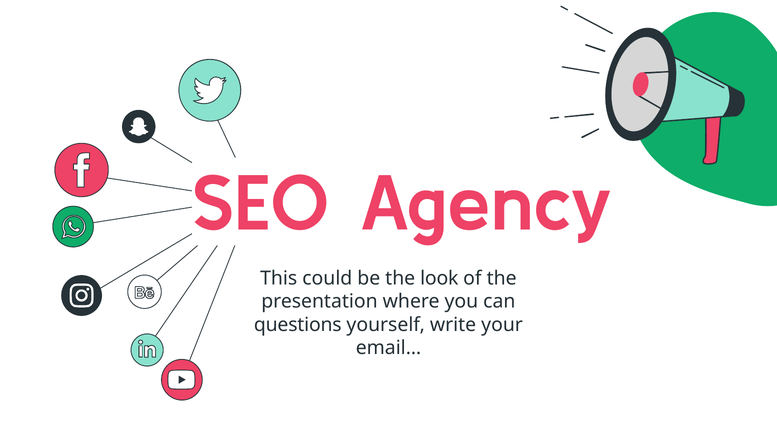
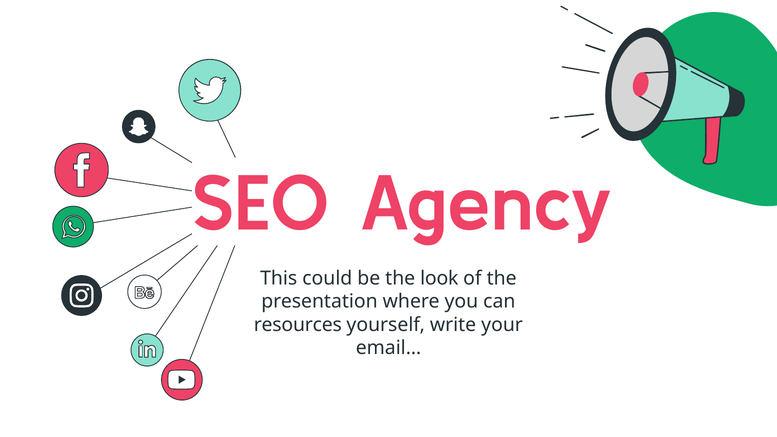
questions: questions -> resources (298, 325)
